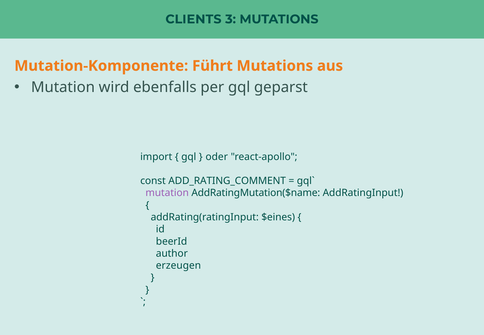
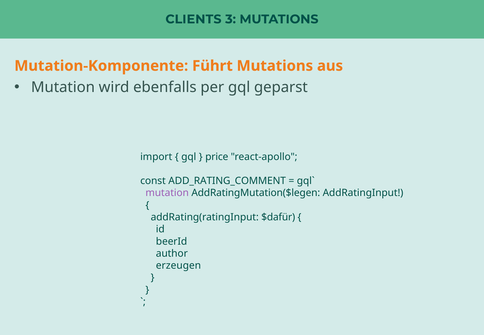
oder: oder -> price (217, 157)
AddRatingMutation($name: AddRatingMutation($name -> AddRatingMutation($legen (256, 193)
$eines: $eines -> $dafür (278, 217)
